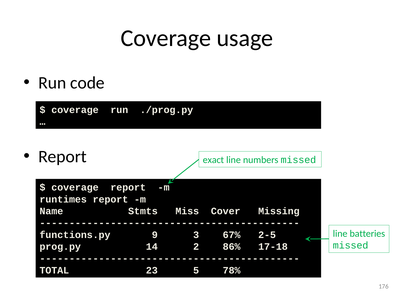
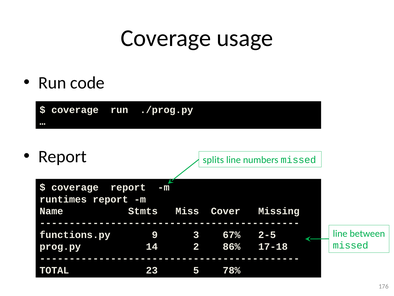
exact: exact -> splits (213, 160)
batteries: batteries -> between (367, 233)
